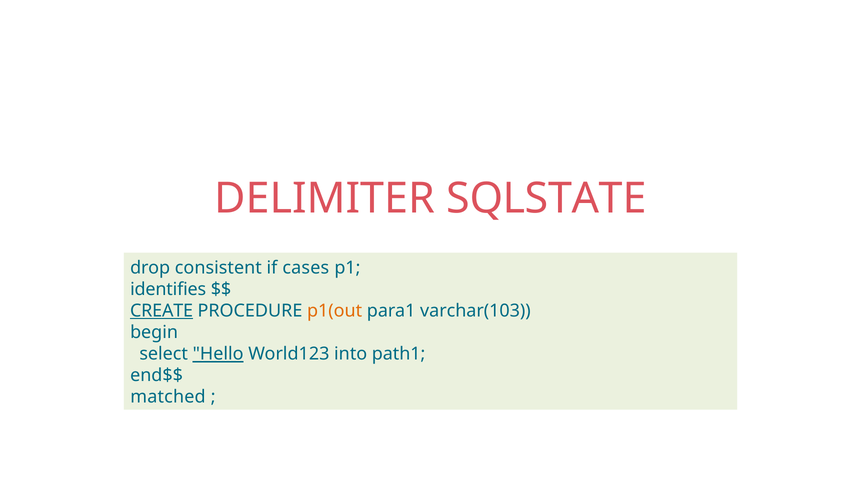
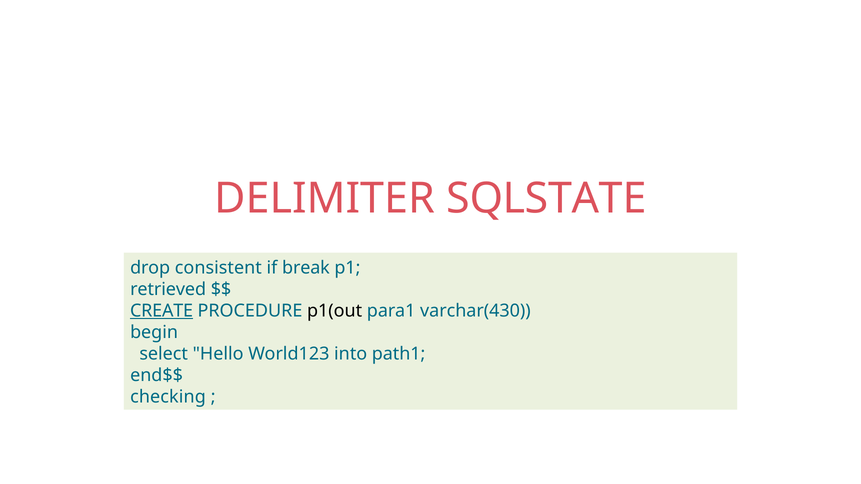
cases: cases -> break (306, 268)
identifies: identifies -> retrieved (168, 290)
p1(out colour: orange -> black (335, 311)
varchar(103: varchar(103 -> varchar(430 (475, 311)
Hello underline: present -> none (218, 354)
matched: matched -> checking (168, 397)
